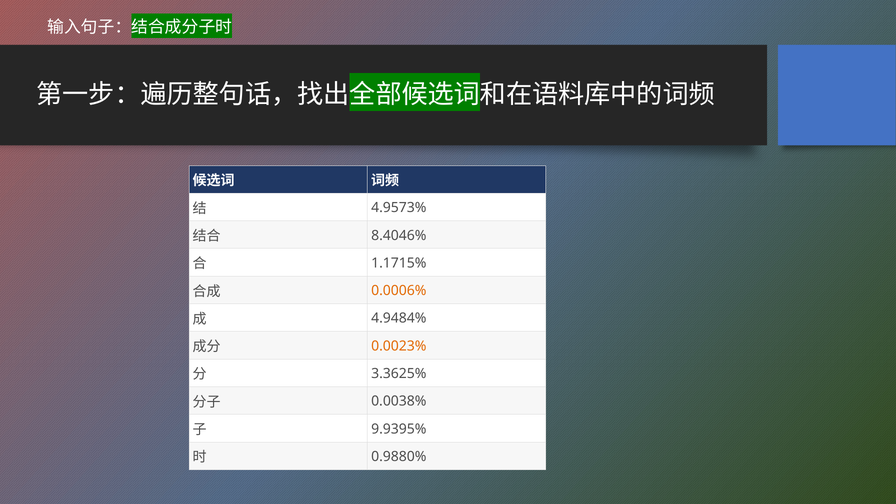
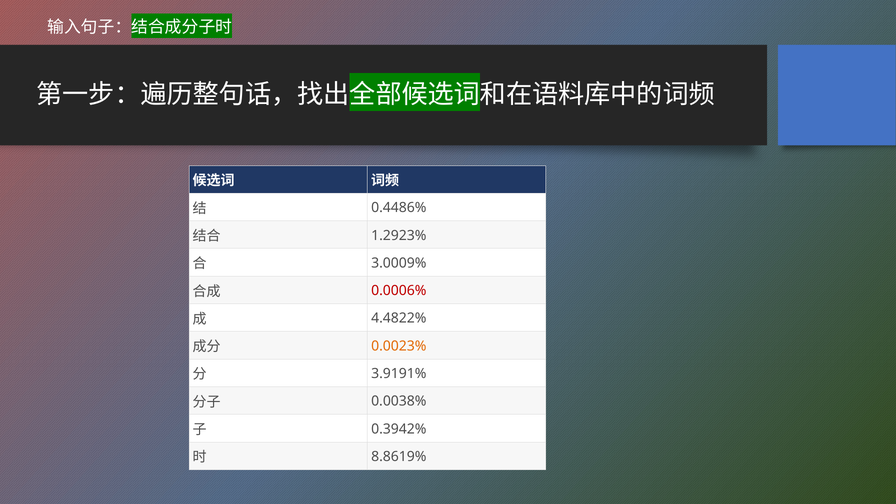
4.9573%: 4.9573% -> 0.4486% (399, 208)
8.4046%: 8.4046% -> 1.2923% (399, 235)
1.1715%: 1.1715% -> 3.0009% (399, 263)
0.0006% colour: orange -> red (399, 291)
4.9484%: 4.9484% -> 4.4822% (399, 318)
3.3625%: 3.3625% -> 3.9191% (399, 374)
9.9395%: 9.9395% -> 0.3942% (399, 429)
0.9880%: 0.9880% -> 8.8619% (399, 457)
